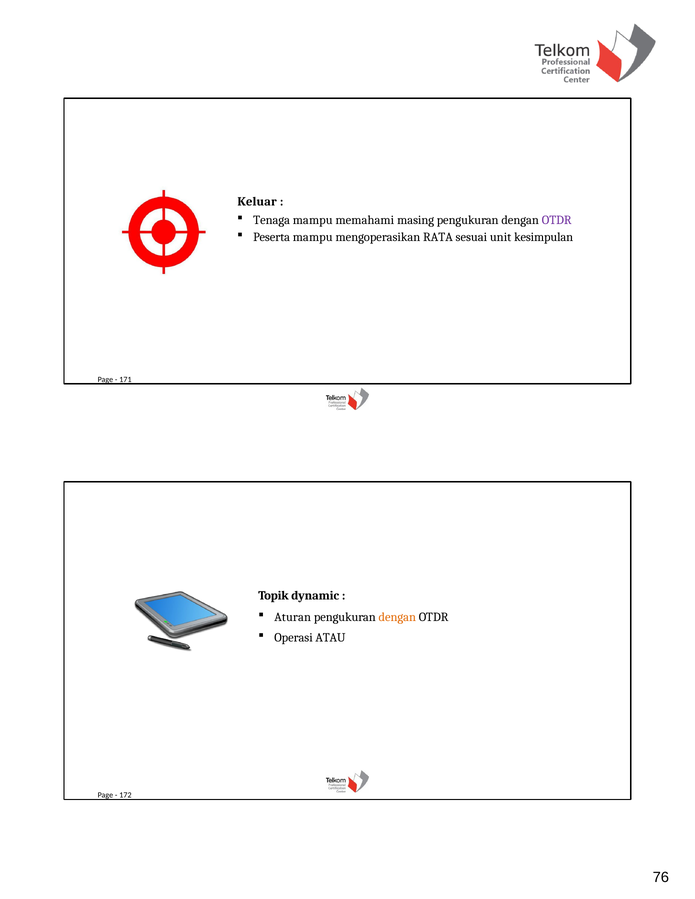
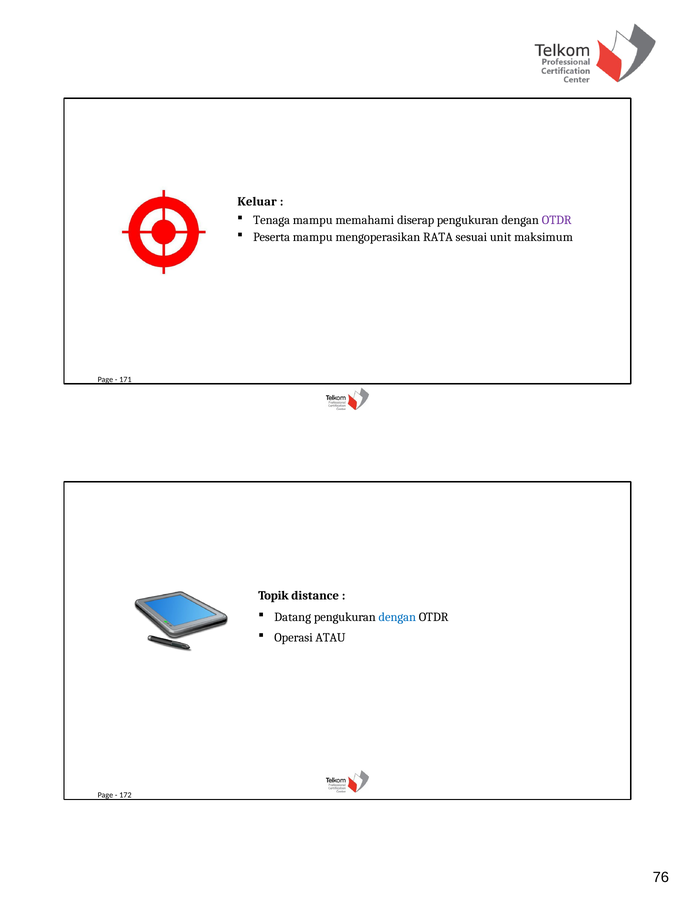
masing: masing -> diserap (416, 220)
kesimpulan: kesimpulan -> maksimum (544, 237)
dynamic: dynamic -> distance (315, 596)
Aturan: Aturan -> Datang (293, 617)
dengan colour: orange -> blue (397, 617)
